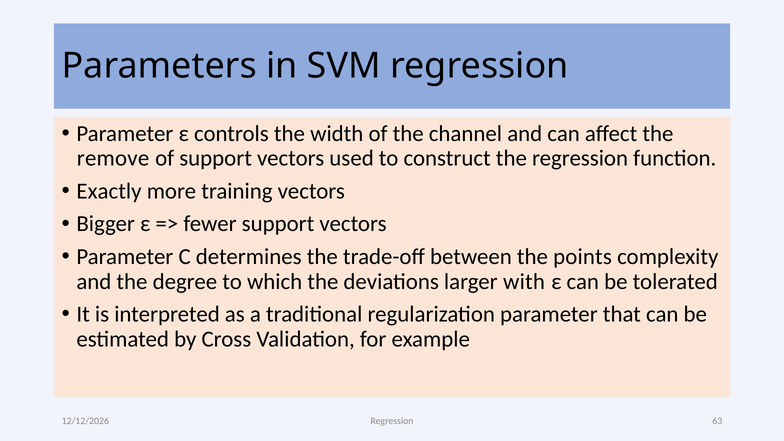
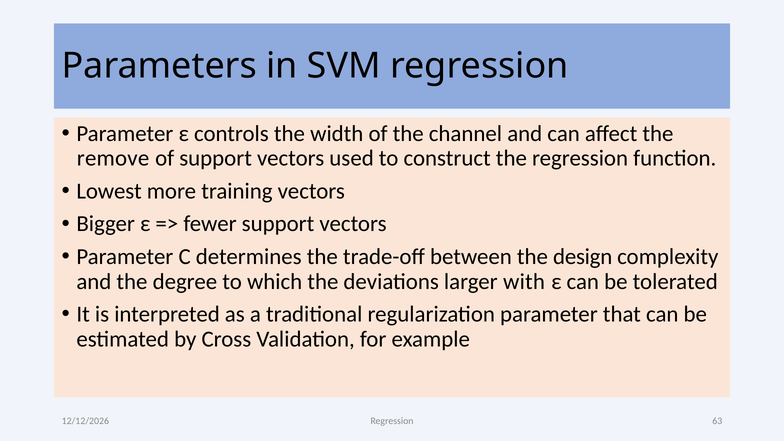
Exactly: Exactly -> Lowest (109, 191)
points: points -> design (583, 257)
